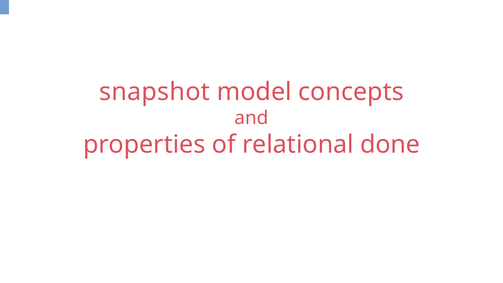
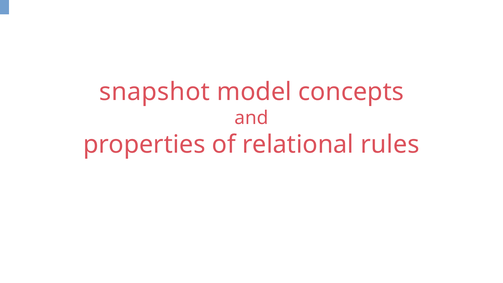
done: done -> rules (390, 145)
